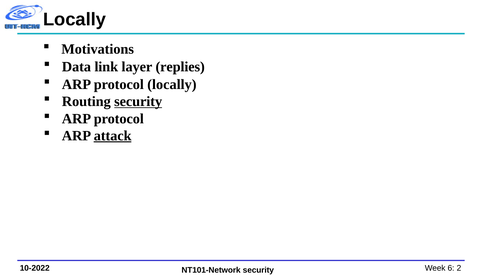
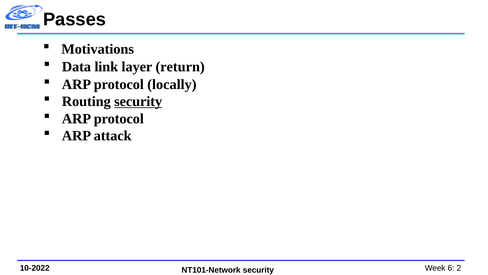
Locally: Locally -> Passes (75, 20)
replies: replies -> return (180, 67)
attack underline: present -> none (113, 136)
